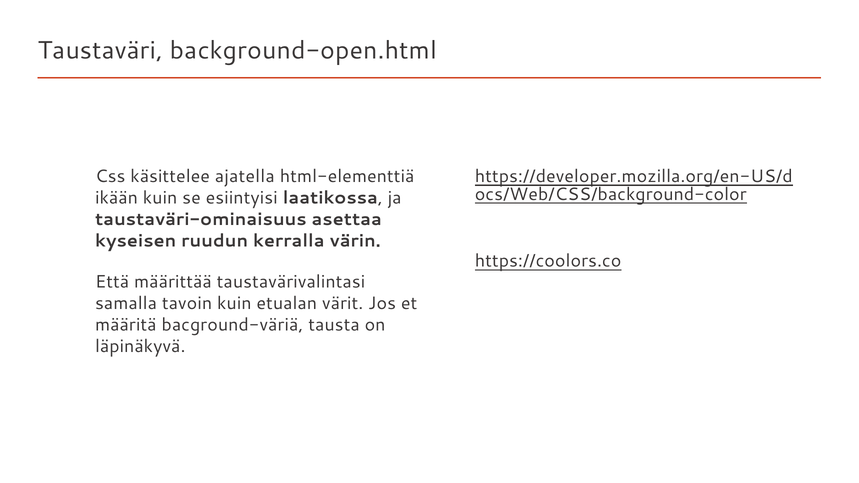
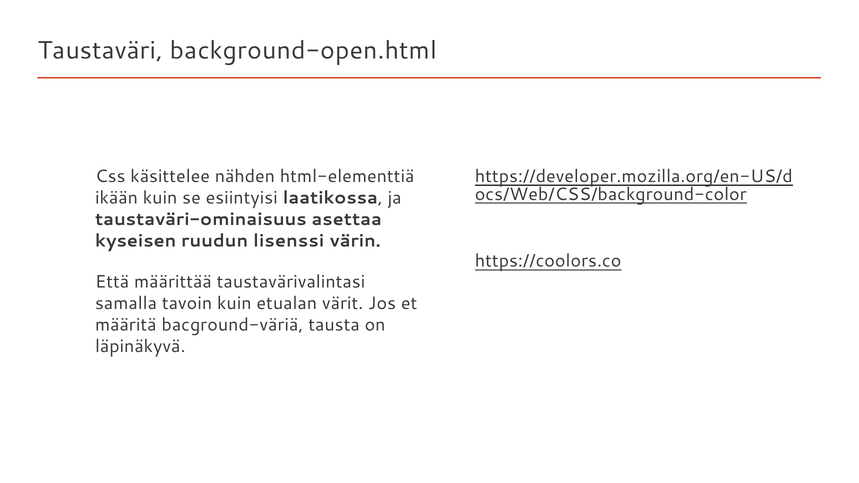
ajatella: ajatella -> nähden (245, 176)
kerralla: kerralla -> lisenssi (289, 241)
